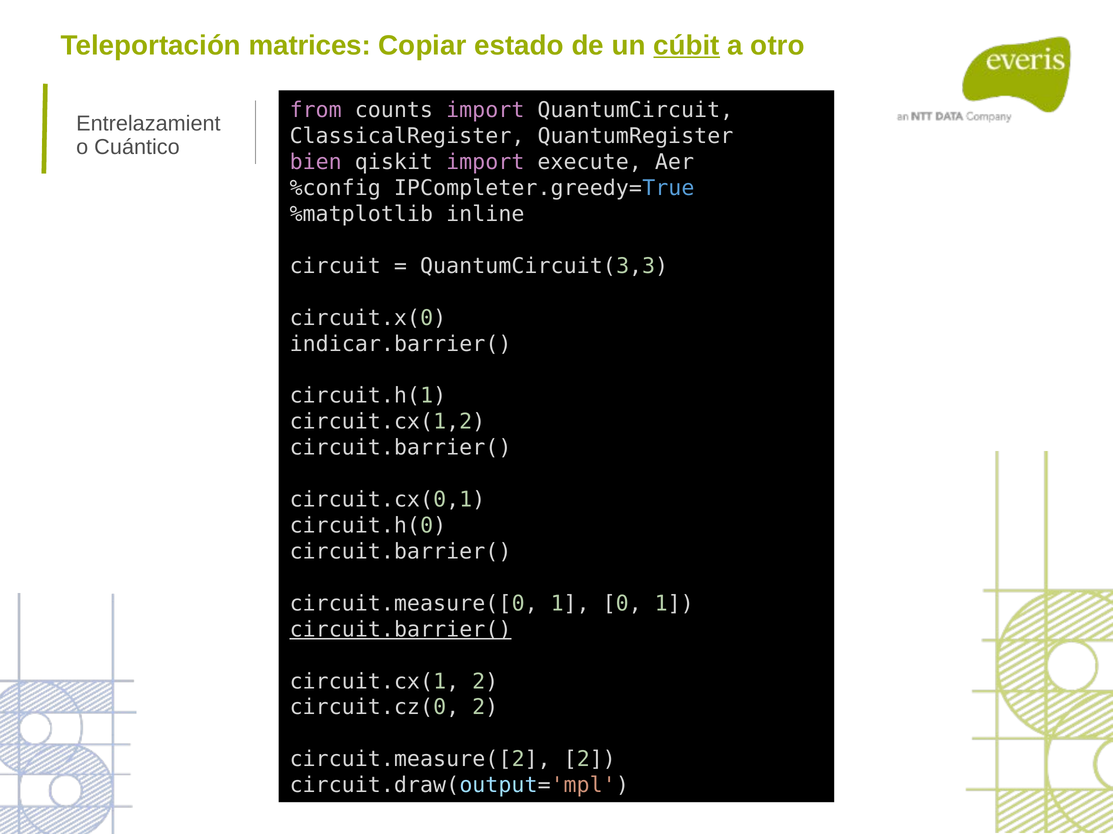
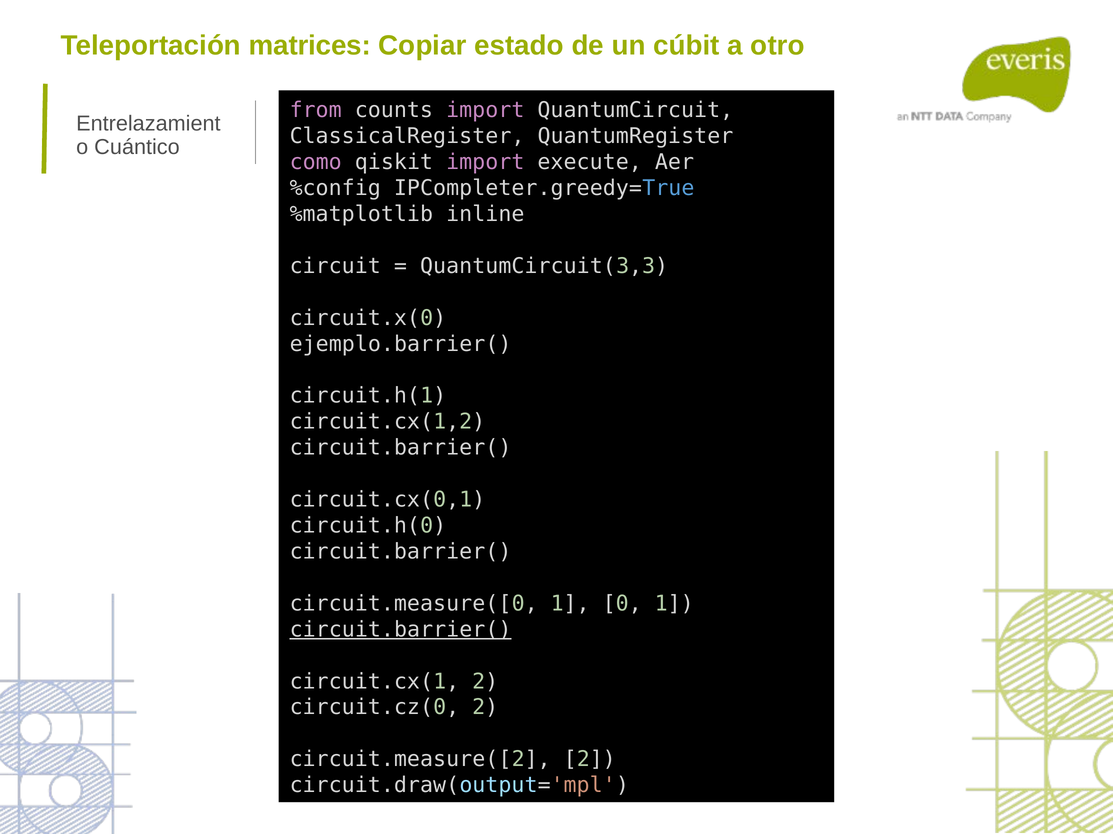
cúbit underline: present -> none (686, 45)
bien: bien -> como (316, 162)
indicar.barrier(: indicar.barrier( -> ejemplo.barrier( (401, 344)
